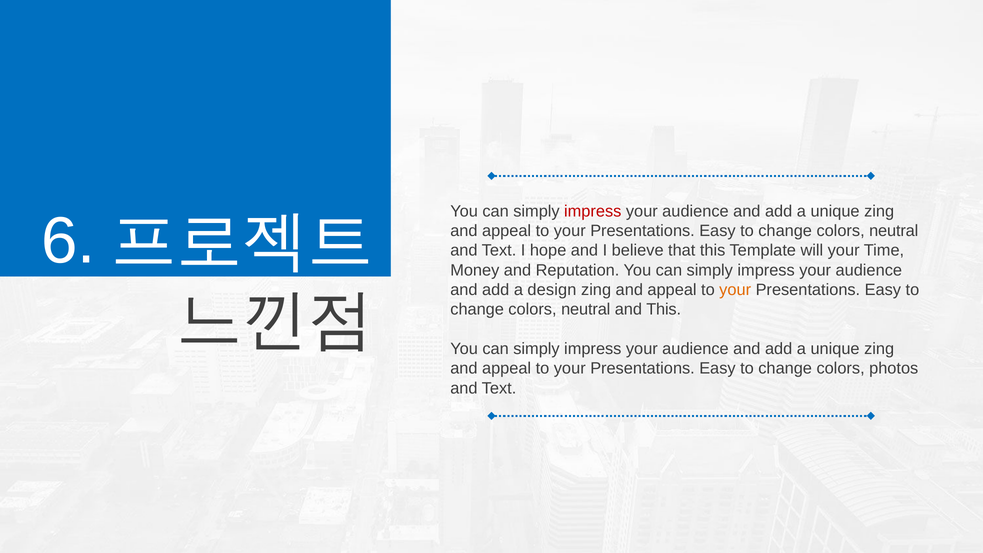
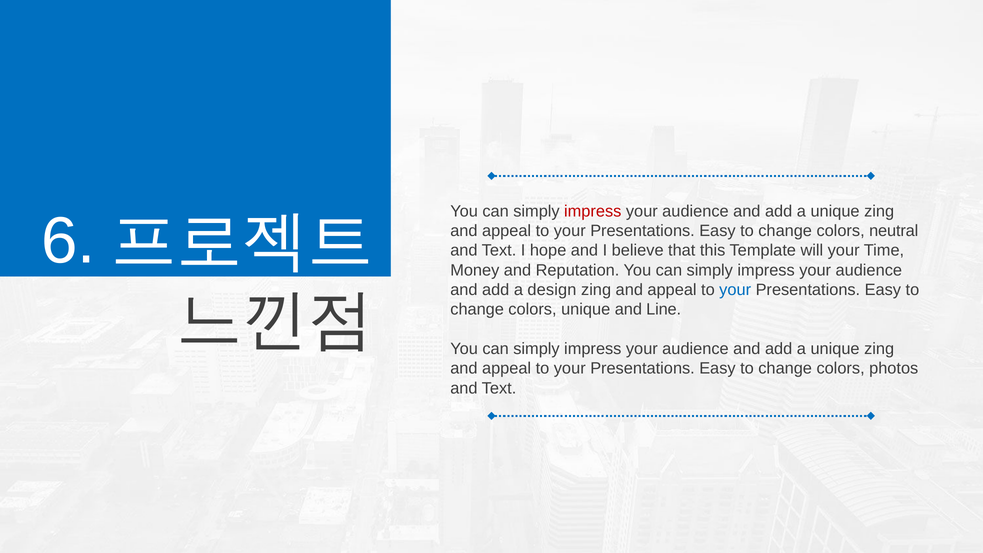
your colour: orange -> blue (735, 290)
neutral: neutral -> unique (586, 310)
and This: This -> Line (664, 310)
